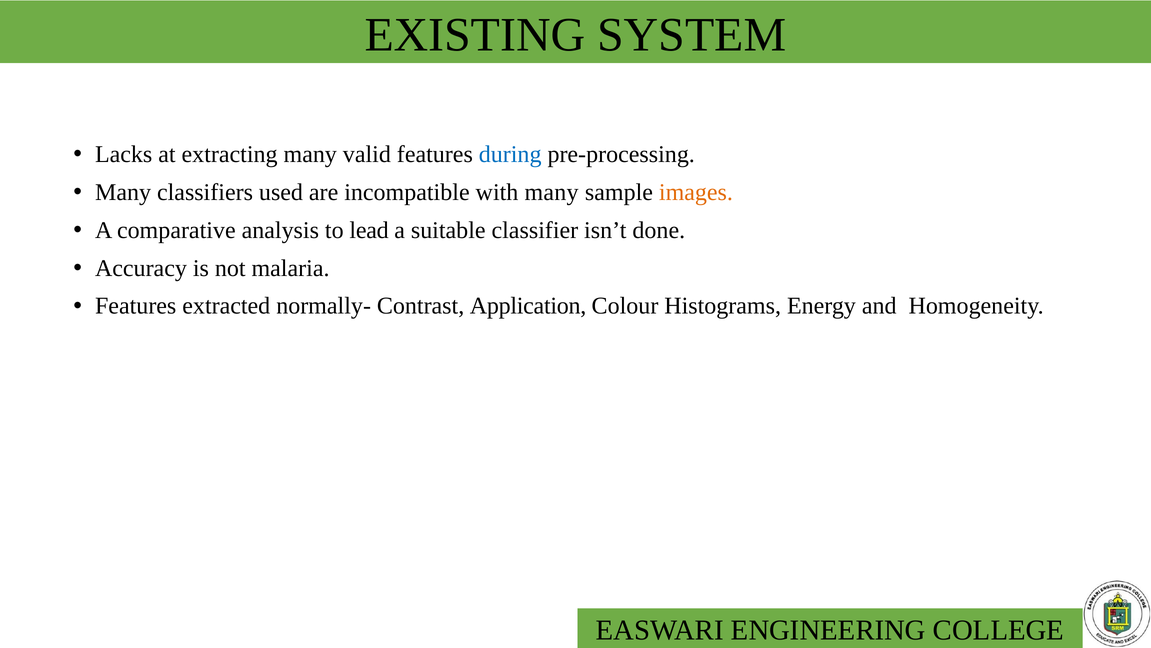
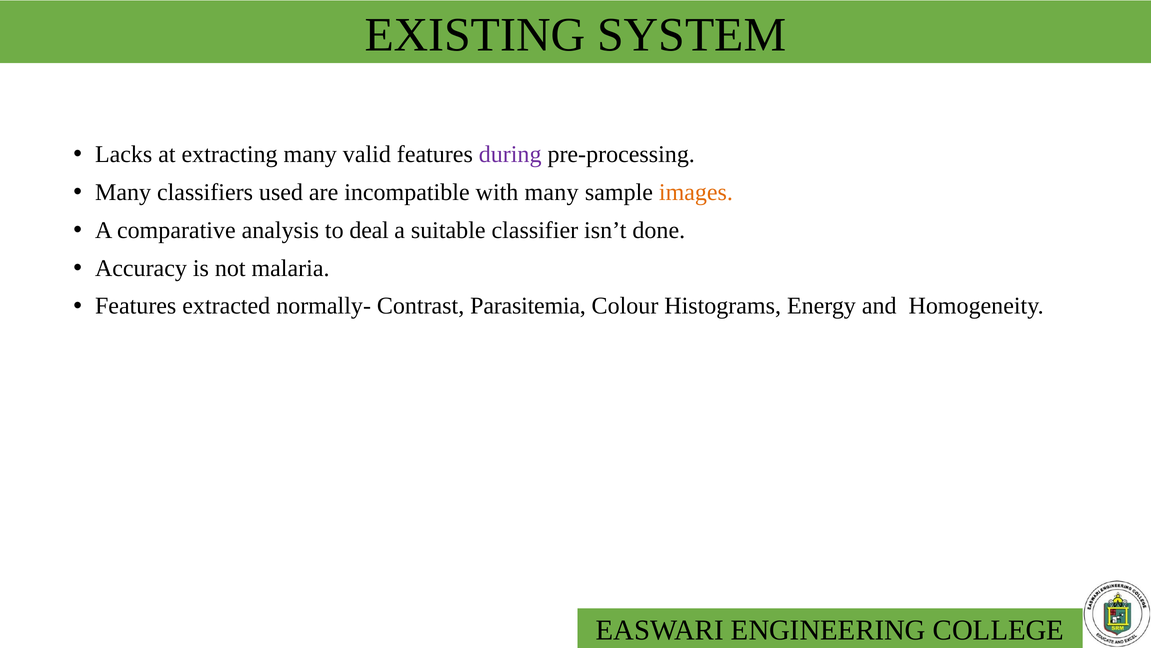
during colour: blue -> purple (510, 154)
lead: lead -> deal (369, 230)
Application: Application -> Parasitemia (528, 306)
